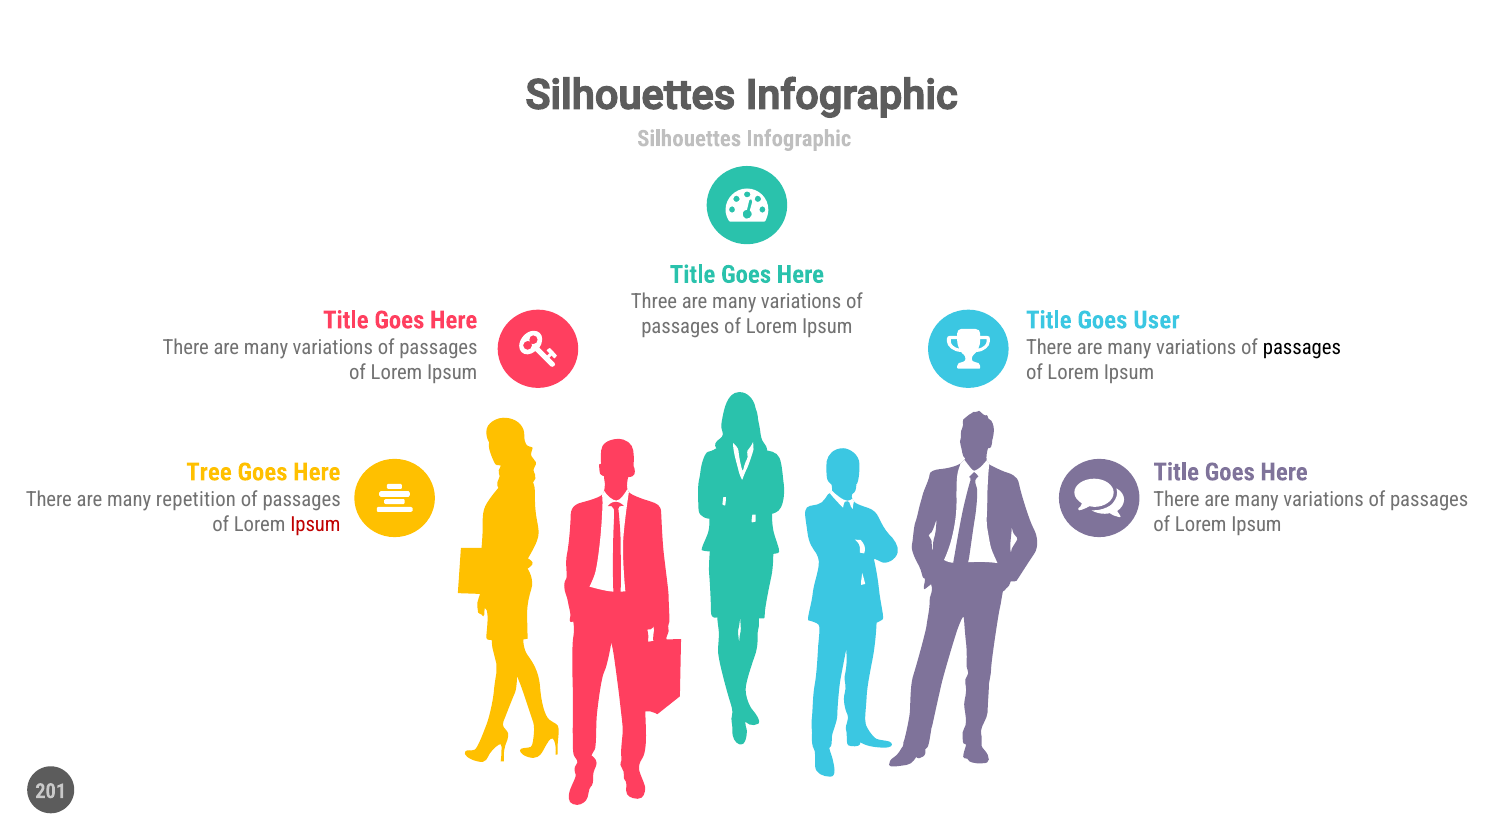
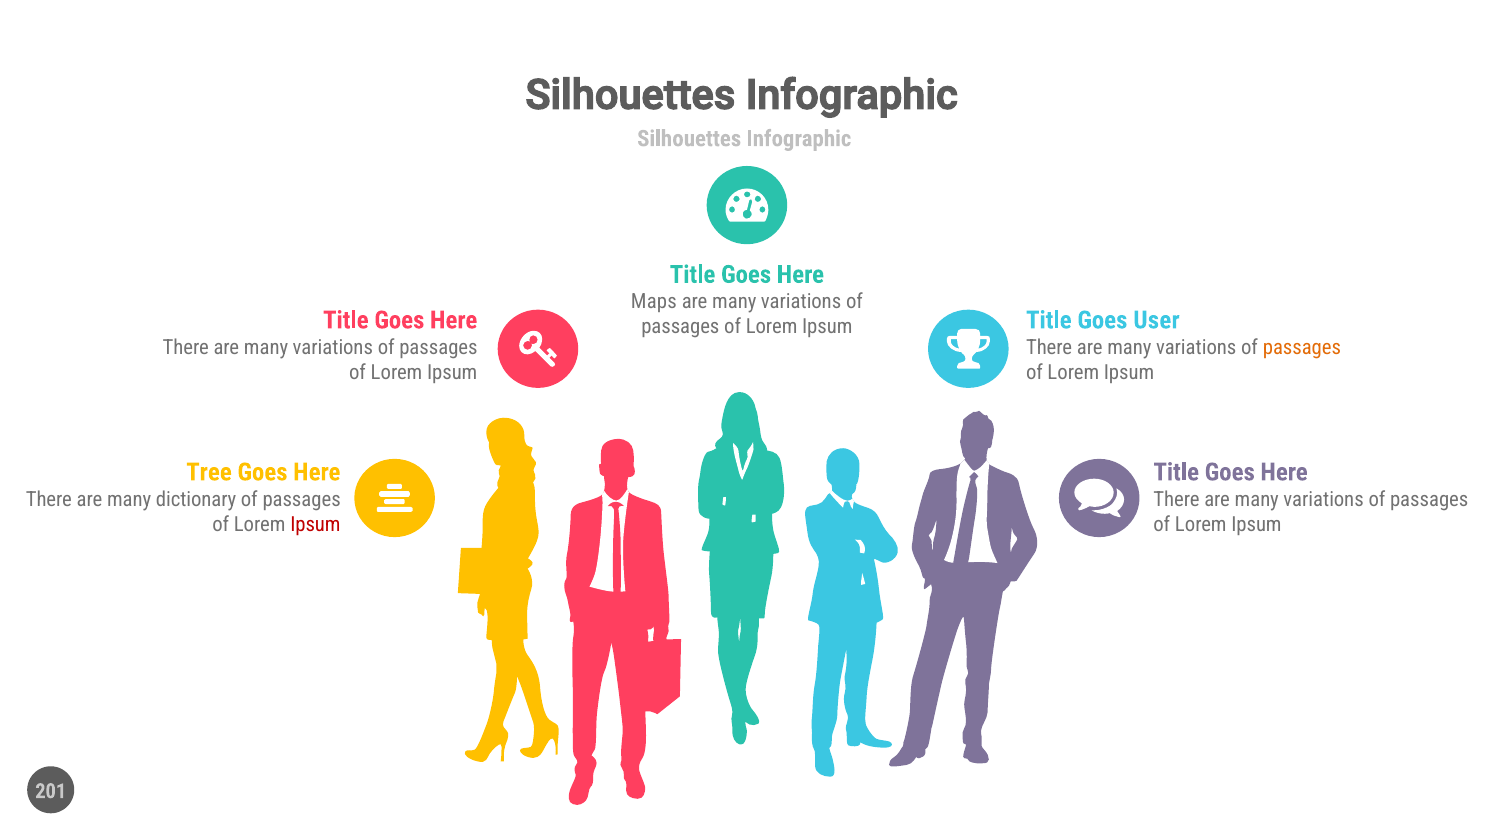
Three: Three -> Maps (654, 302)
passages colour: black -> orange (1302, 347)
repetition: repetition -> dictionary (196, 500)
